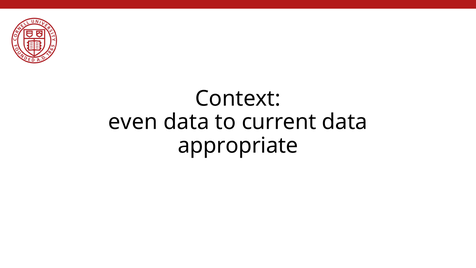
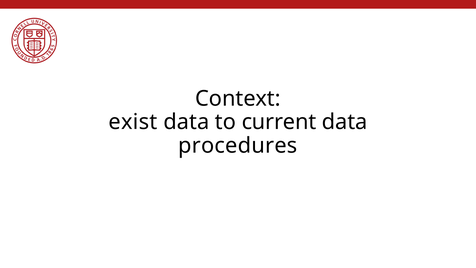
even: even -> exist (133, 122)
appropriate: appropriate -> procedures (238, 146)
